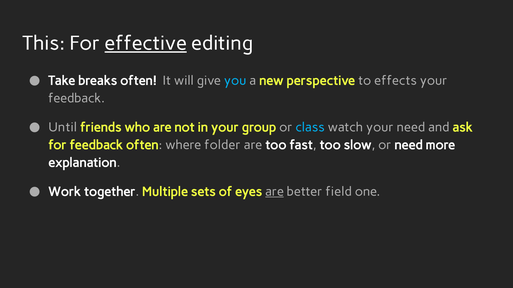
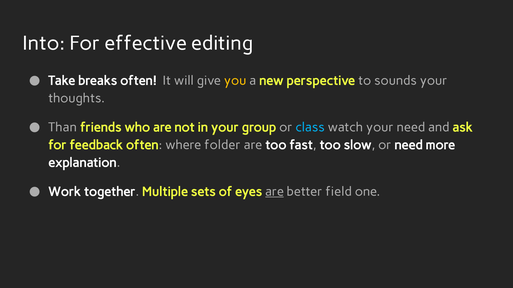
This: This -> Into (44, 43)
effective underline: present -> none (146, 43)
you colour: light blue -> yellow (235, 81)
effects: effects -> sounds (395, 81)
feedback: feedback -> thoughts (76, 98)
Until: Until -> Than (63, 127)
